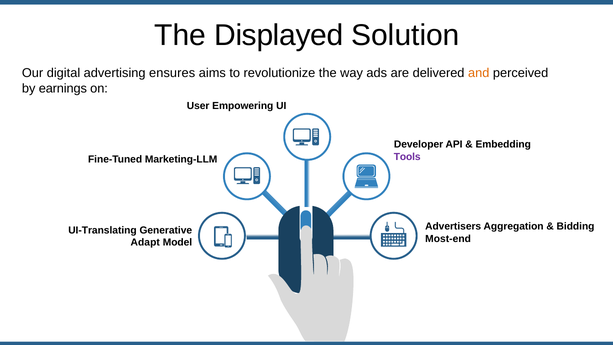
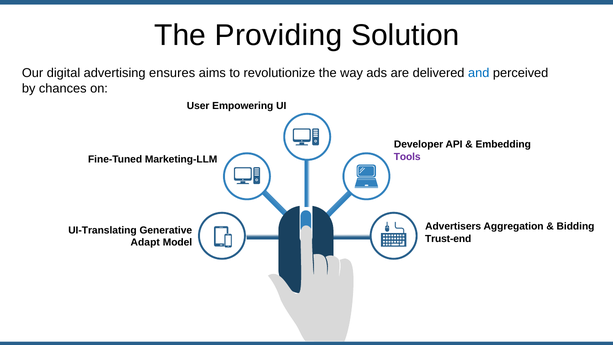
Displayed: Displayed -> Providing (279, 35)
and colour: orange -> blue (479, 73)
earnings: earnings -> chances (63, 88)
Most-end: Most-end -> Trust-end (448, 239)
